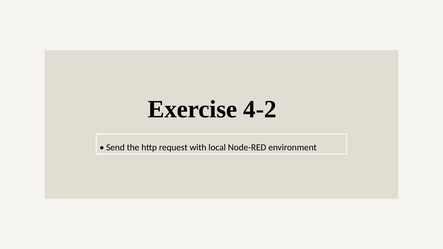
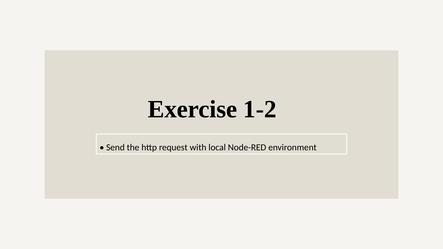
4-2: 4-2 -> 1-2 (260, 109)
